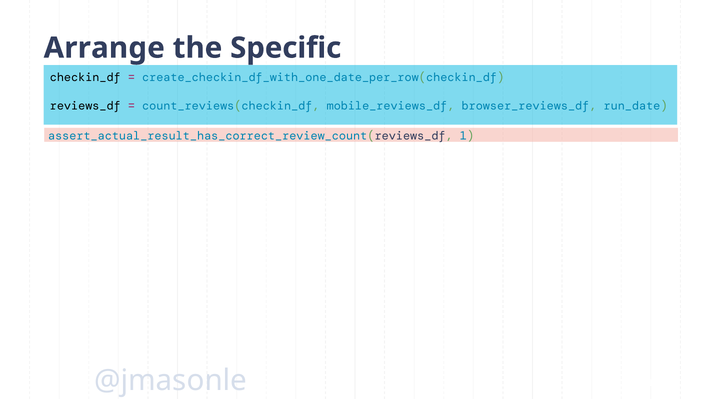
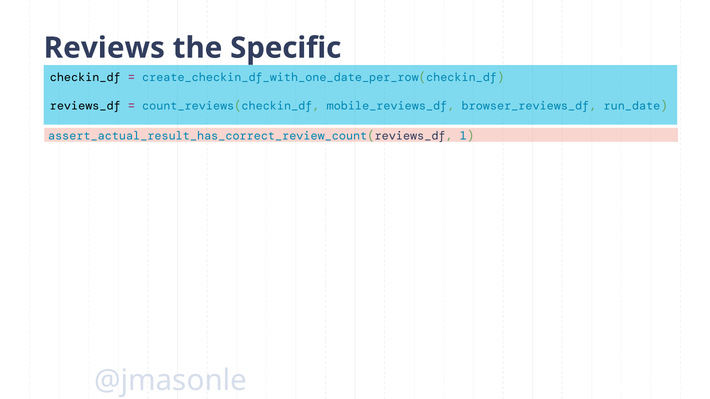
Arrange: Arrange -> Reviews (104, 48)
